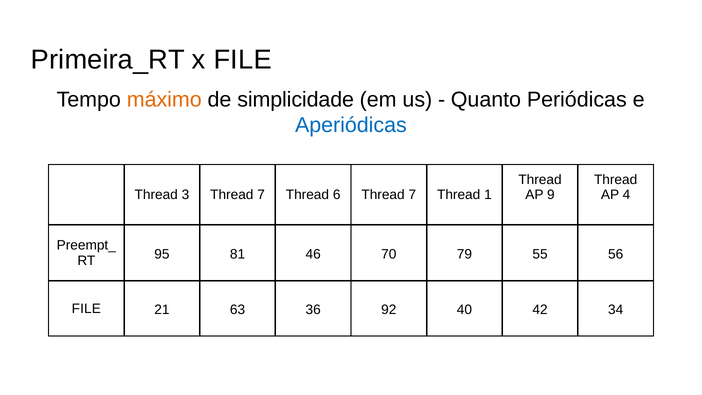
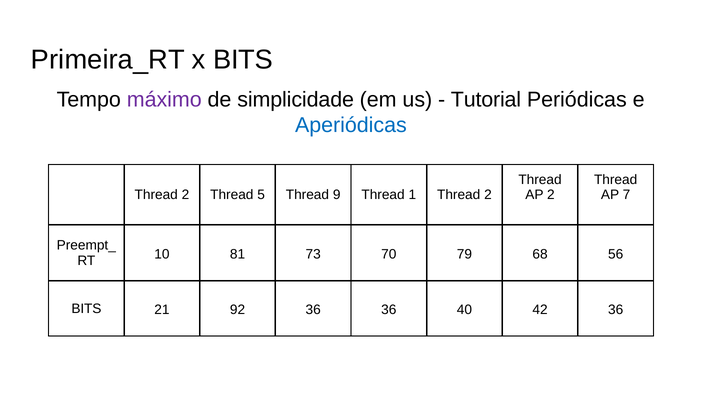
x FILE: FILE -> BITS (243, 59)
máximo colour: orange -> purple (164, 100)
Quanto: Quanto -> Tutorial (486, 100)
3: 3 -> 2 (185, 195)
7: 7 -> 5 (261, 195)
6: 6 -> 9 (337, 195)
7: 7 -> 1 (412, 195)
1: 1 -> 2 (488, 195)
AP 9: 9 -> 2 (551, 195)
4: 4 -> 7 (627, 195)
95: 95 -> 10 (162, 254)
46: 46 -> 73 (313, 254)
55: 55 -> 68 (540, 254)
FILE: FILE -> BITS (86, 308)
63: 63 -> 92 (238, 310)
36 92: 92 -> 36 (389, 310)
42 34: 34 -> 36 (616, 310)
